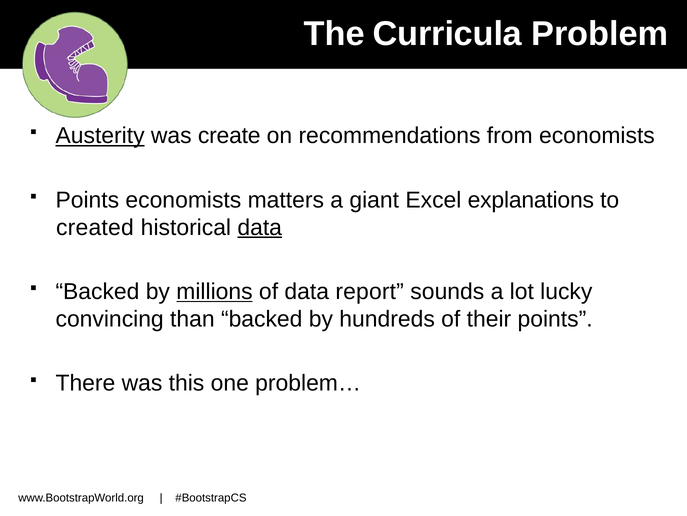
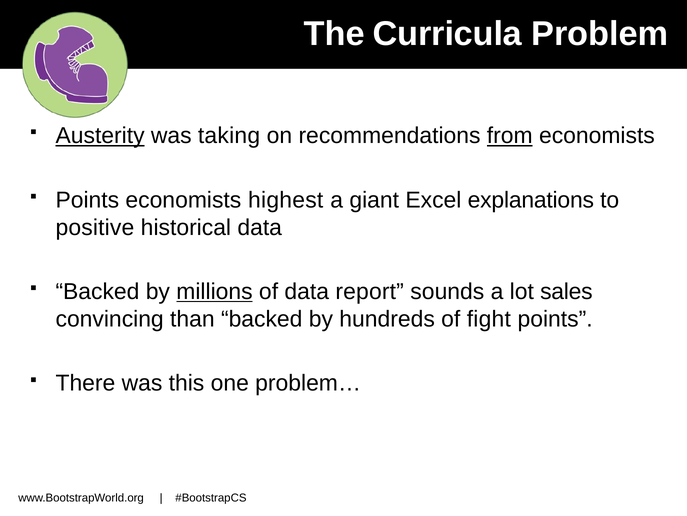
create: create -> taking (229, 136)
from underline: none -> present (510, 136)
matters: matters -> highest (286, 200)
created: created -> positive (95, 227)
data underline: present -> none (260, 227)
lucky: lucky -> sales (566, 291)
their: their -> fight (489, 319)
